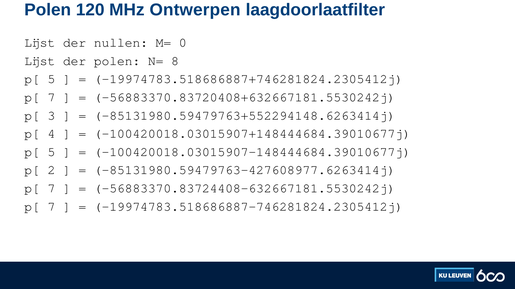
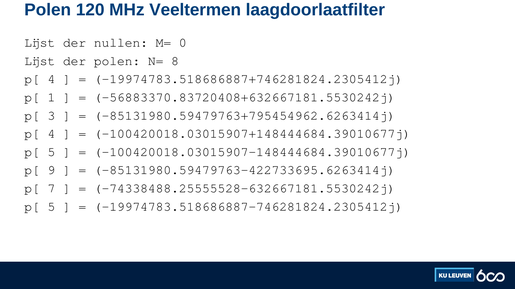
Ontwerpen: Ontwerpen -> Veeltermen (195, 10)
5: 5 -> 4 (51, 79)
7: 7 -> 1 (51, 97)
-85131980.59479763+552294148.6263414j: -85131980.59479763+552294148.6263414j -> -85131980.59479763+795454962.6263414j (245, 116)
2: 2 -> 9 (51, 170)
-85131980.59479763-427608977.6263414j: -85131980.59479763-427608977.6263414j -> -85131980.59479763-422733695.6263414j (245, 170)
-56883370.83724408-632667181.5530242j: -56883370.83724408-632667181.5530242j -> -74338488.25555528-632667181.5530242j (245, 189)
7: 7 -> 5 (51, 207)
